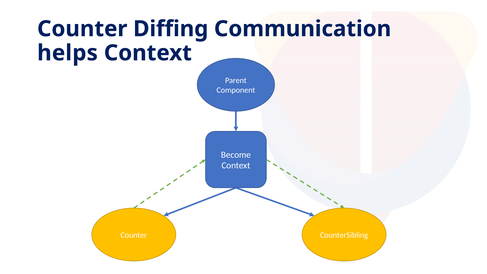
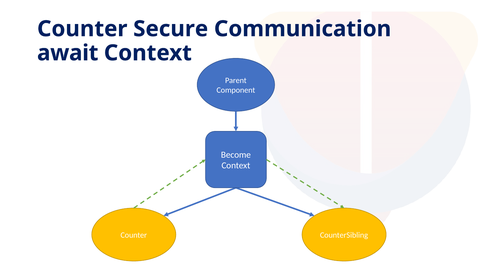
Diffing: Diffing -> Secure (171, 29)
helps: helps -> await (68, 53)
